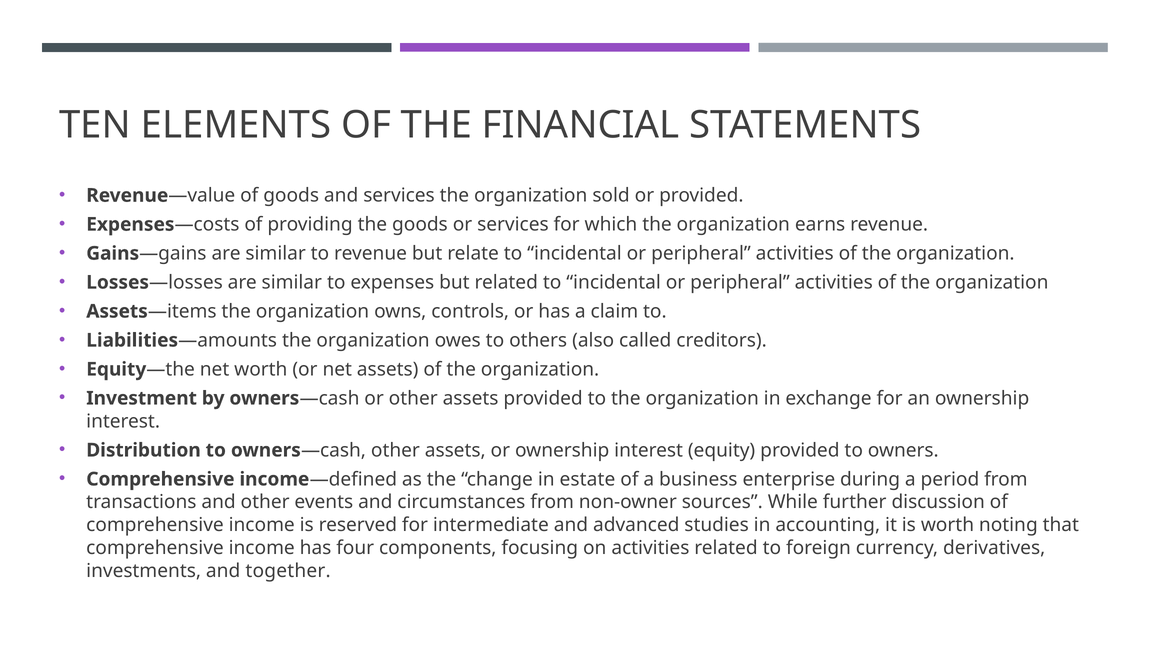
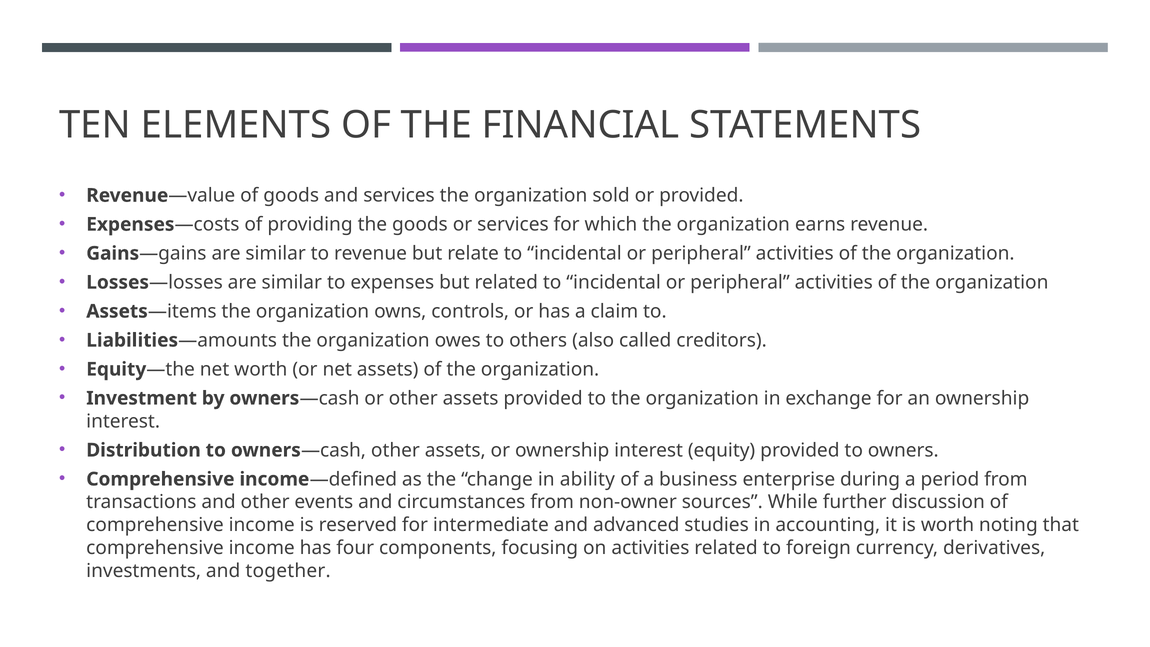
estate: estate -> ability (587, 479)
